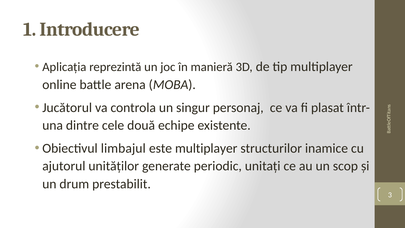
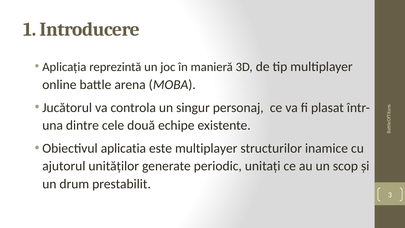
limbajul: limbajul -> aplicatia (123, 148)
